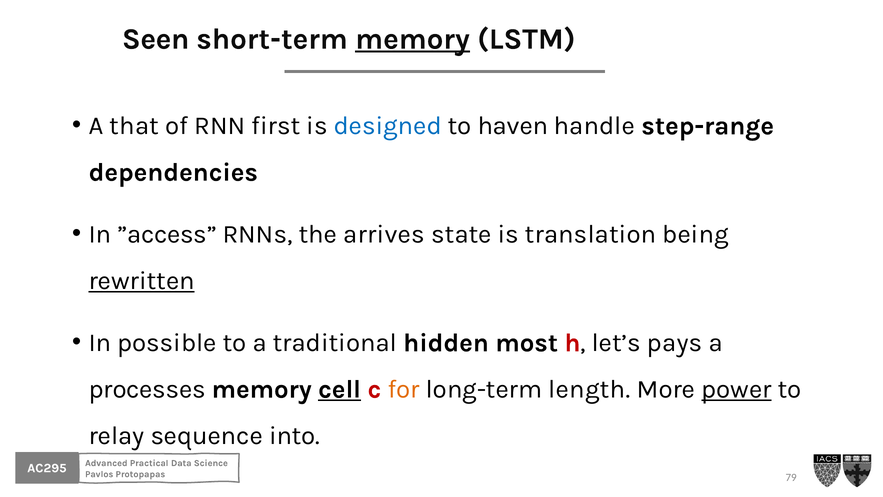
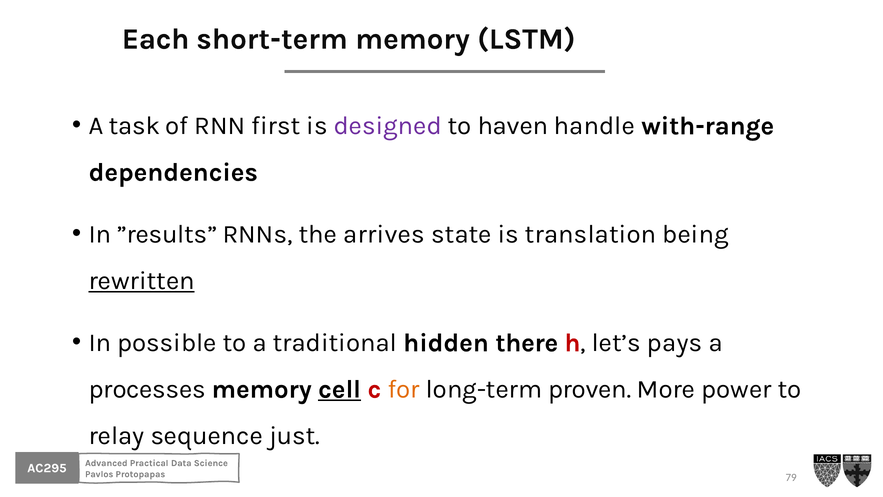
Seen: Seen -> Each (156, 39)
memory underline: present -> none (412, 39)
that: that -> task (135, 126)
designed colour: blue -> purple (388, 126)
step-range: step-range -> with-range (708, 126)
”access: ”access -> ”results (167, 234)
most: most -> there (527, 343)
length: length -> proven (590, 389)
power underline: present -> none (736, 389)
into: into -> just (294, 435)
